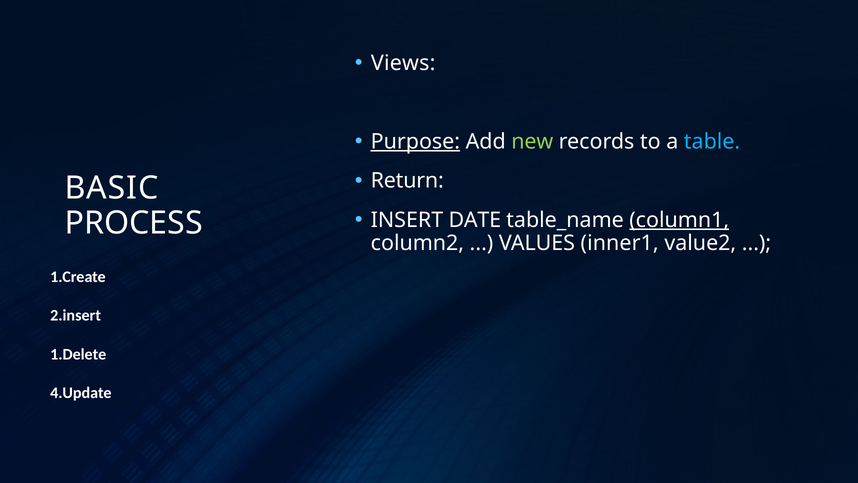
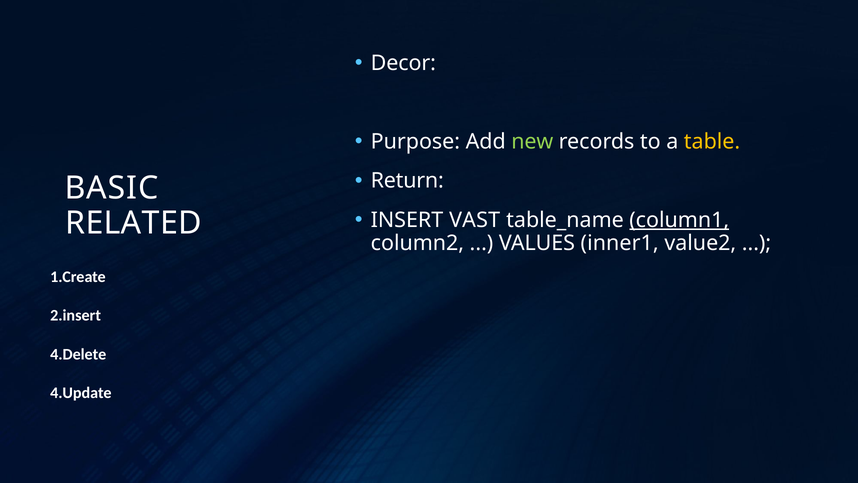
Views: Views -> Decor (403, 63)
Purpose underline: present -> none (415, 141)
table colour: light blue -> yellow (712, 141)
DATE: DATE -> VAST (475, 220)
PROCESS: PROCESS -> RELATED (133, 223)
1.Delete: 1.Delete -> 4.Delete (78, 354)
